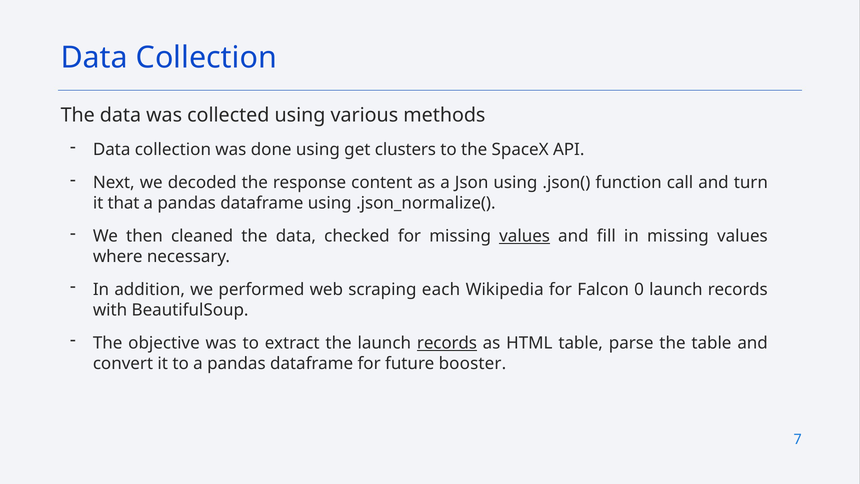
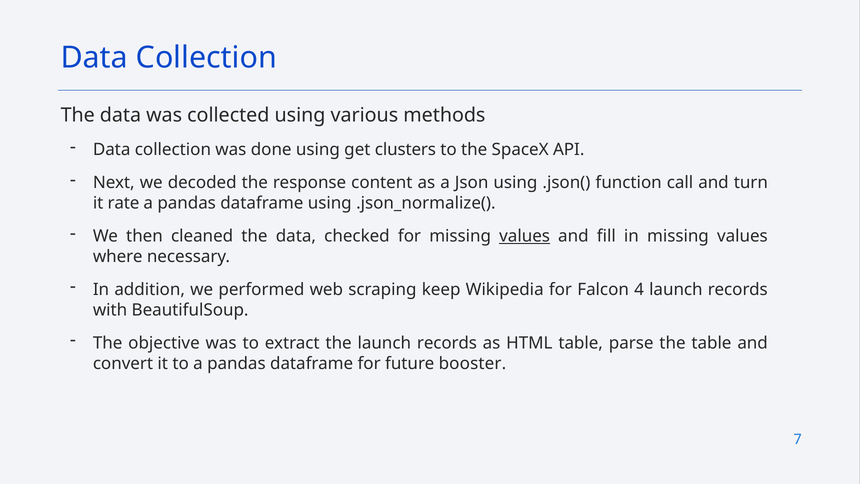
that: that -> rate (123, 203)
each: each -> keep (441, 289)
0: 0 -> 4 (639, 289)
records underline: present -> none (447, 343)
